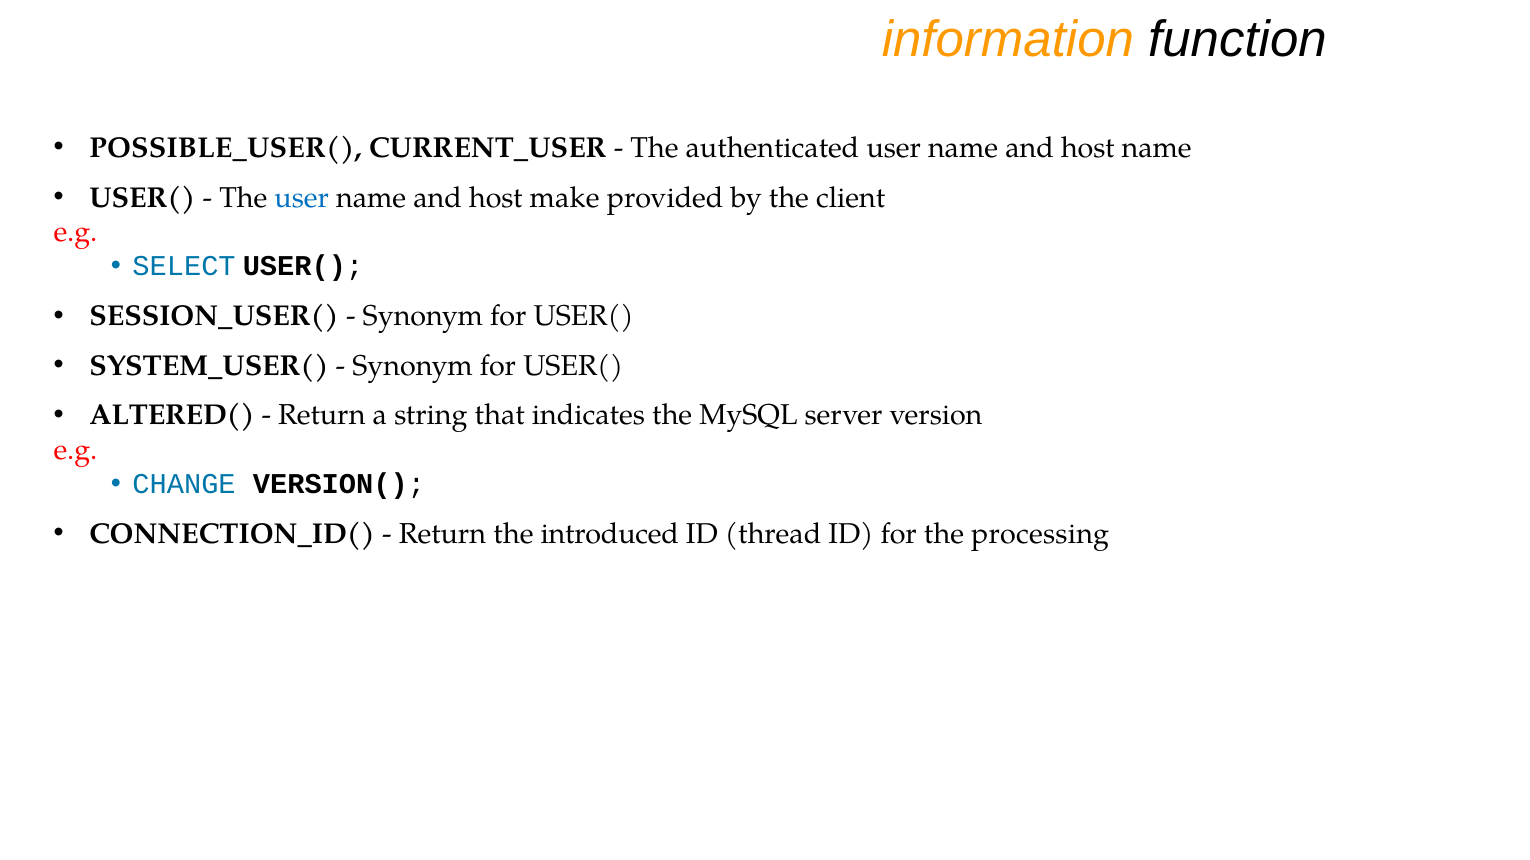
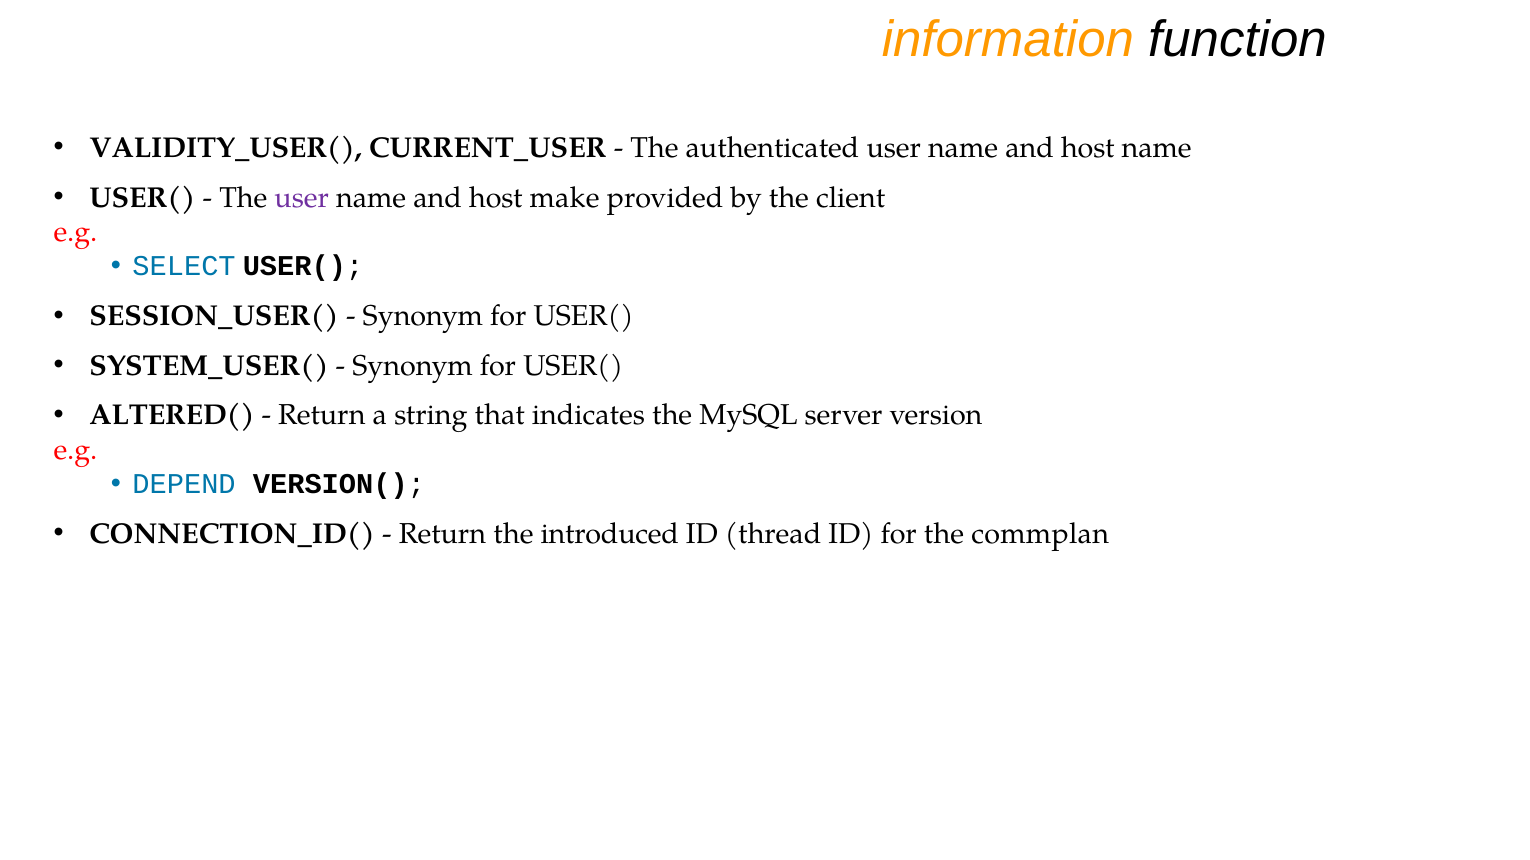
POSSIBLE_USER(: POSSIBLE_USER( -> VALIDITY_USER( (226, 148)
user colour: blue -> purple (302, 198)
CHANGE: CHANGE -> DEPEND (184, 485)
processing: processing -> commplan (1040, 534)
